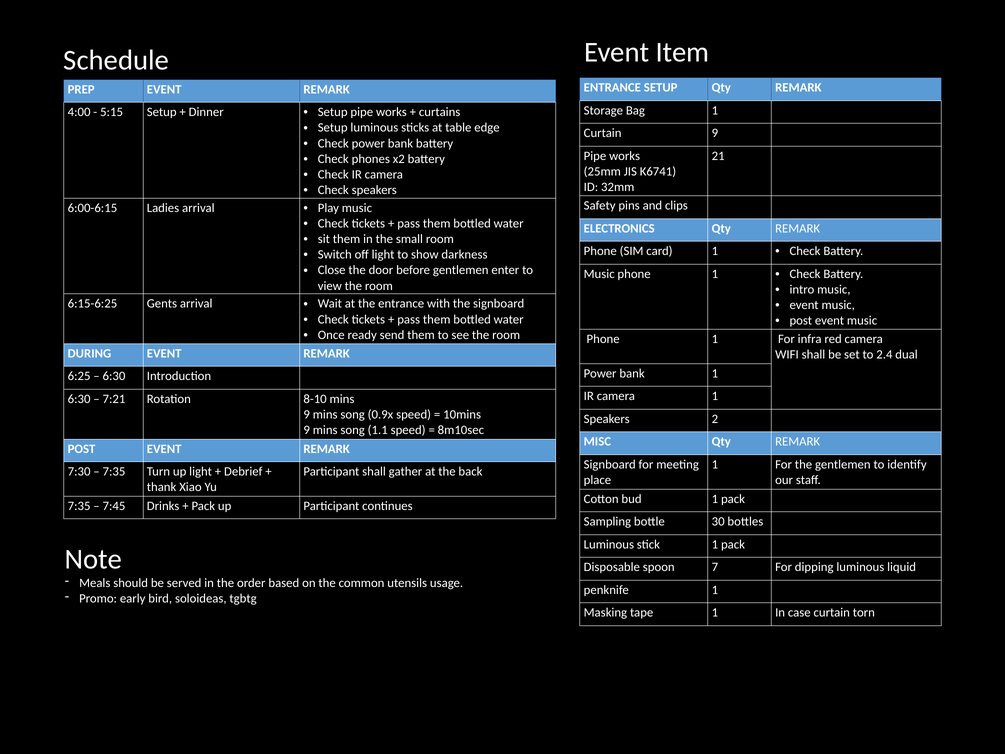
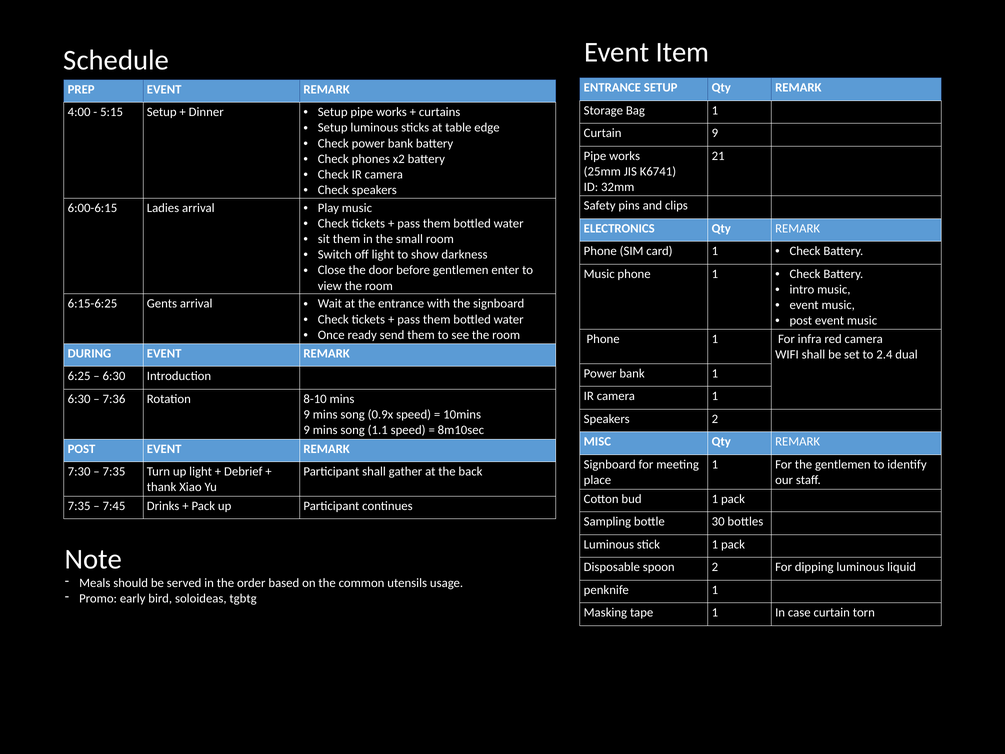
7:21: 7:21 -> 7:36 (114, 399)
spoon 7: 7 -> 2 (715, 567)
